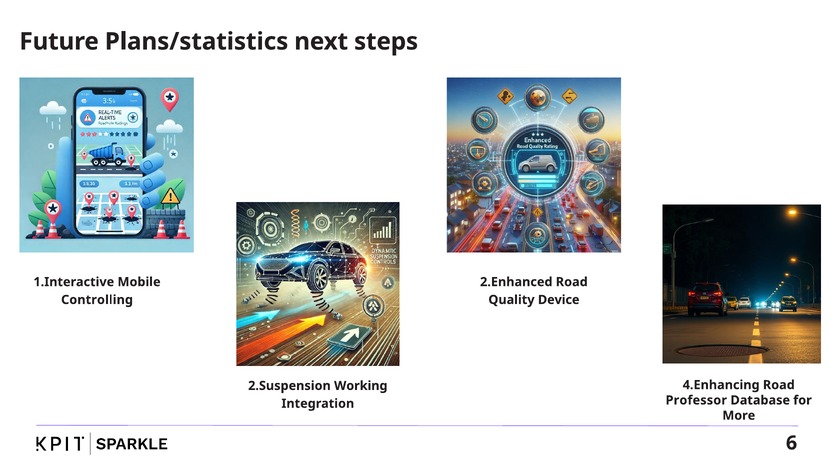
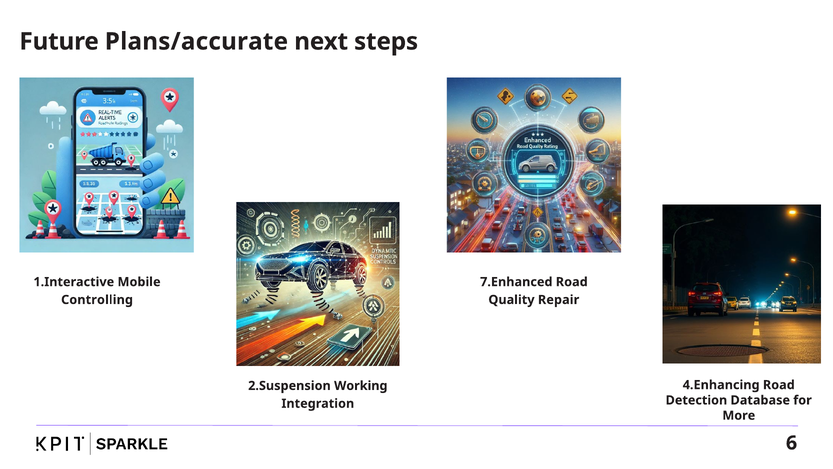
Plans/statistics: Plans/statistics -> Plans/accurate (196, 42)
2.Enhanced: 2.Enhanced -> 7.Enhanced (516, 282)
Device: Device -> Repair (559, 300)
Professor: Professor -> Detection (696, 400)
